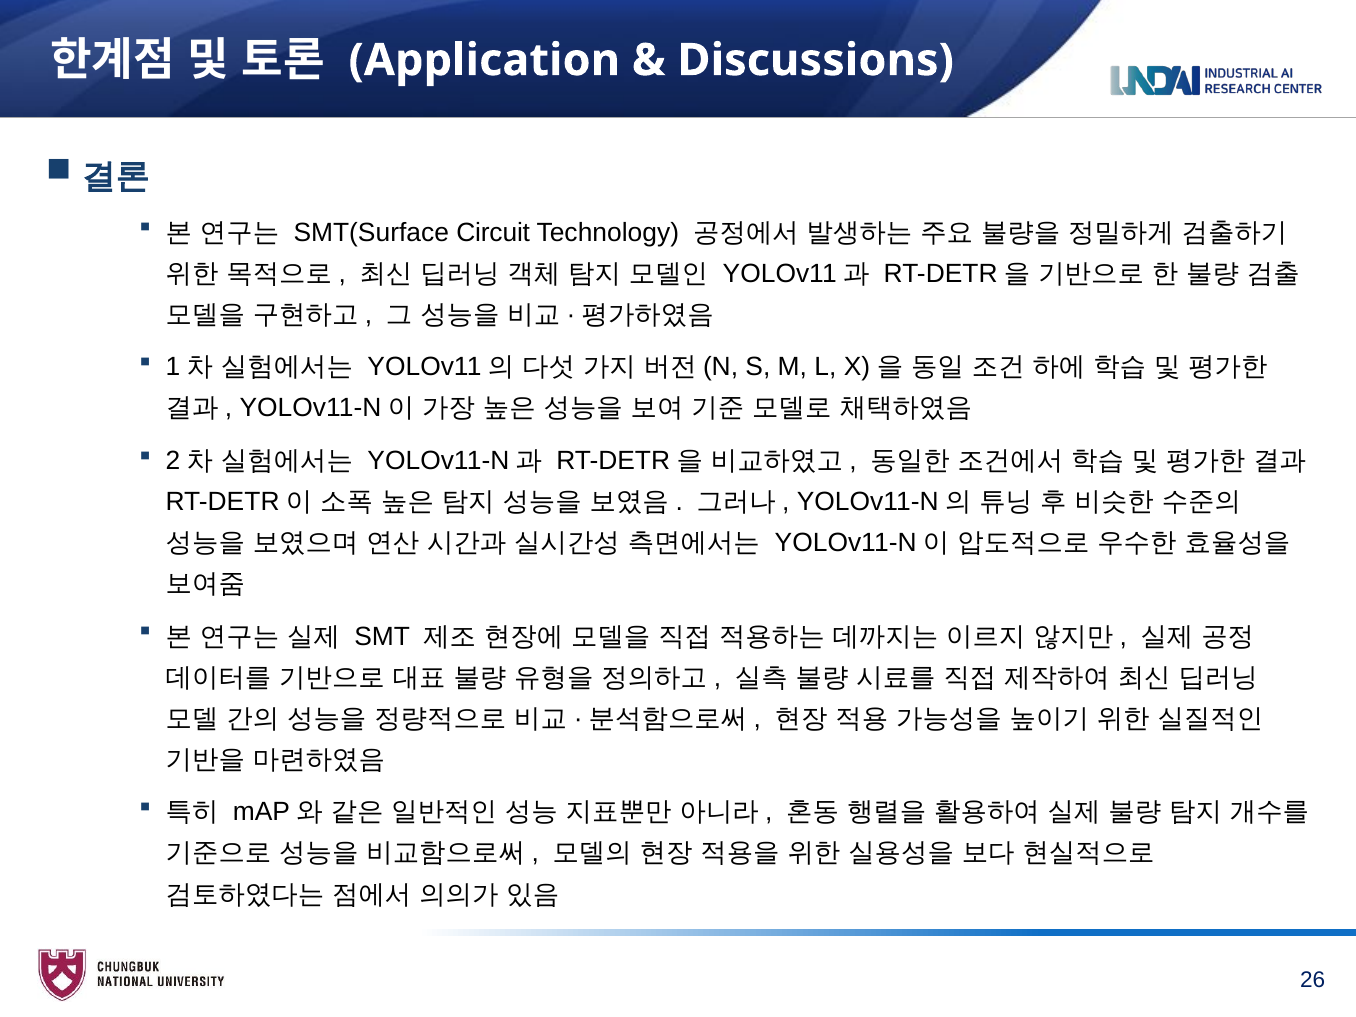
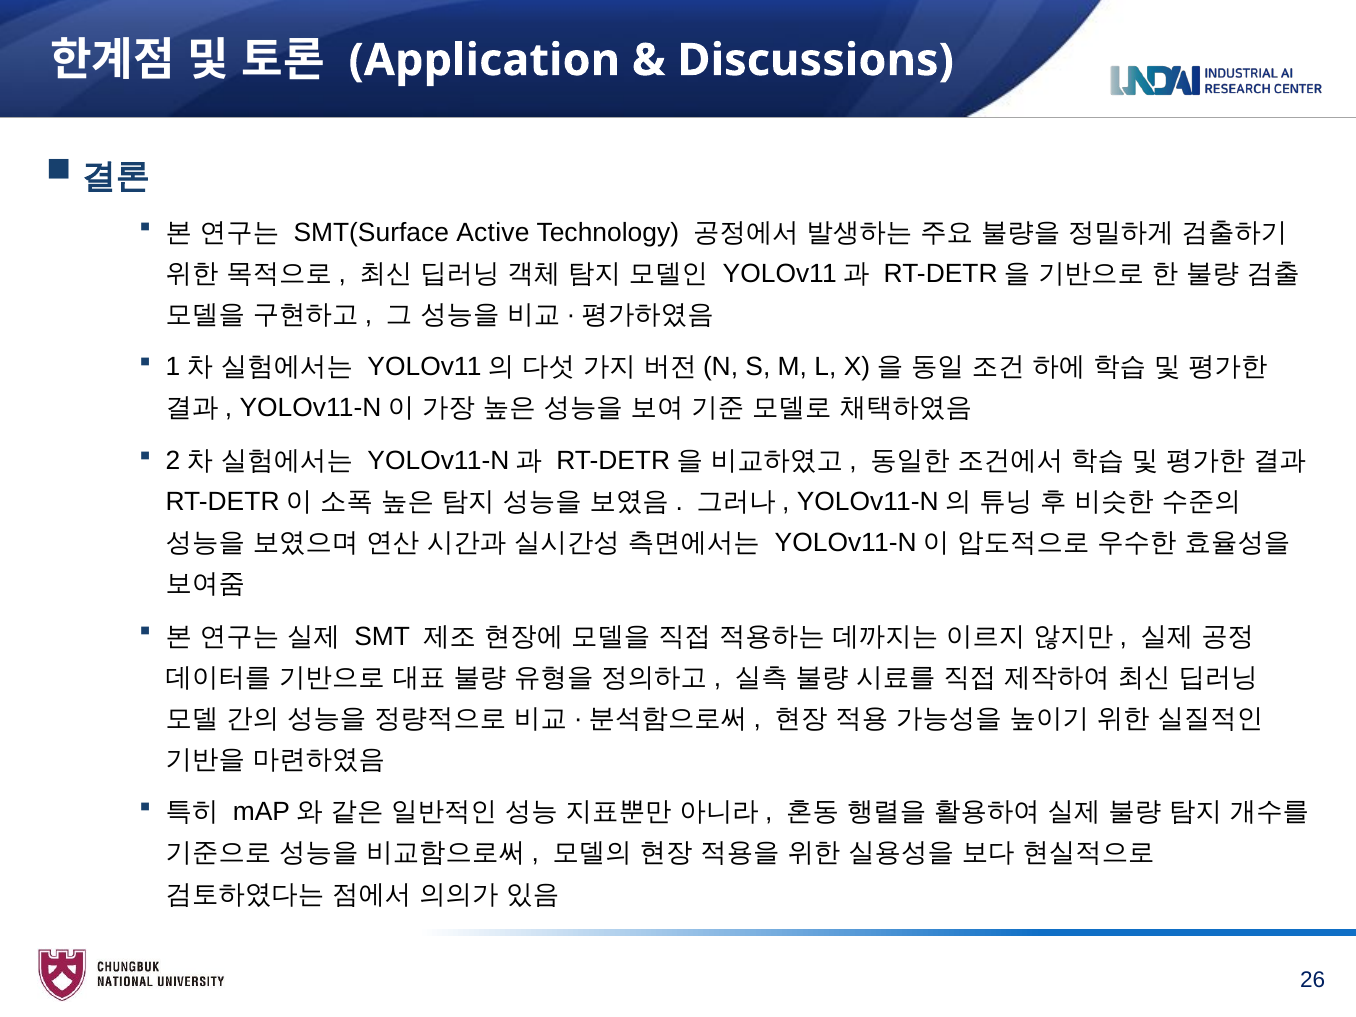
Circuit: Circuit -> Active (493, 232)
